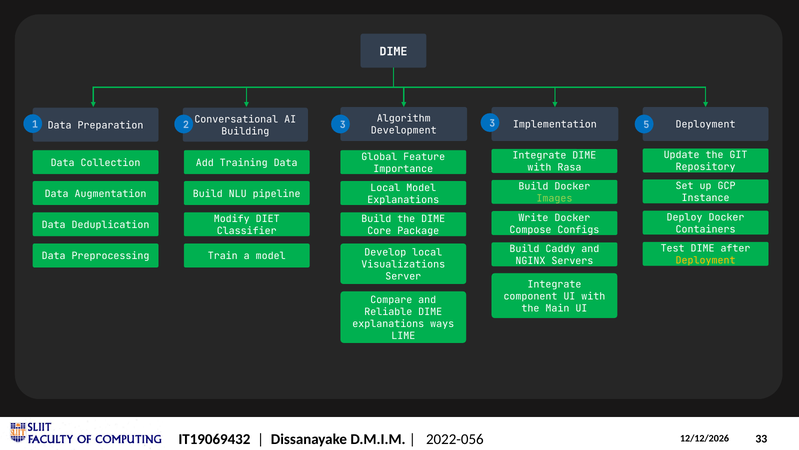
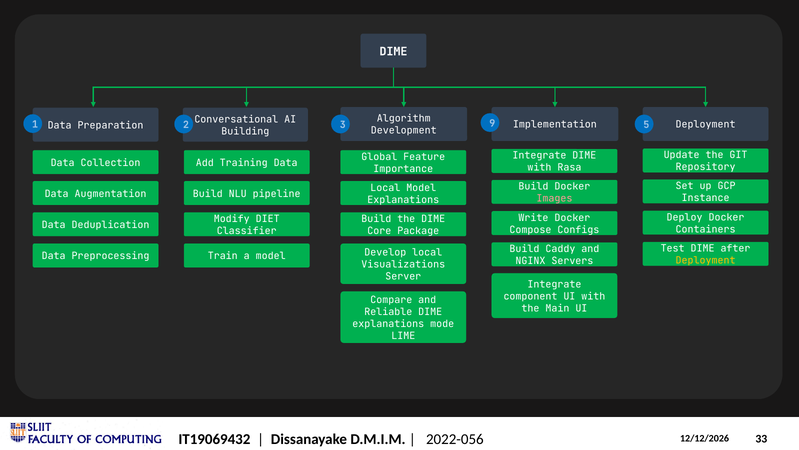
3 3: 3 -> 9 (492, 123)
Images colour: light green -> pink (554, 198)
ways: ways -> mode (442, 323)
